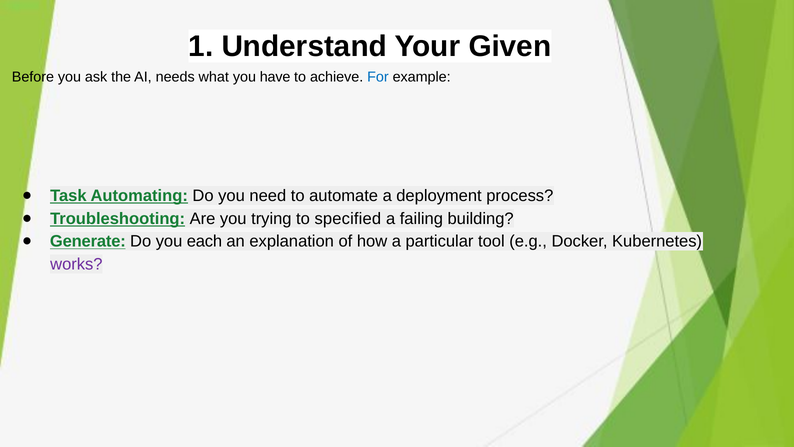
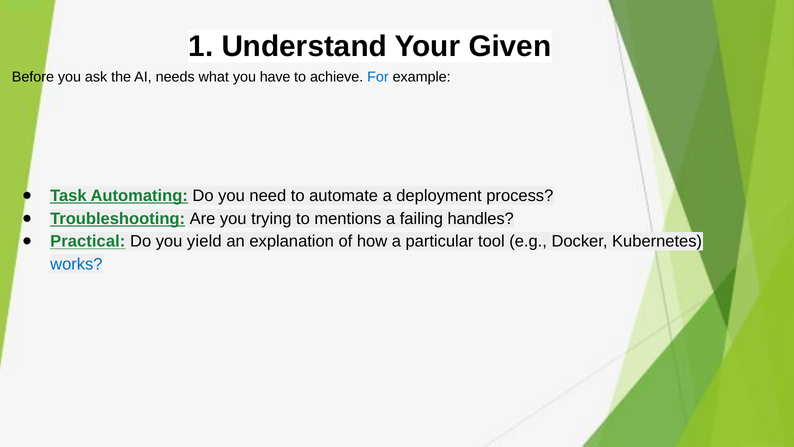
specified: specified -> mentions (348, 218)
building: building -> handles (481, 218)
Generate: Generate -> Practical (88, 241)
each: each -> yield (204, 241)
works colour: purple -> blue (76, 264)
